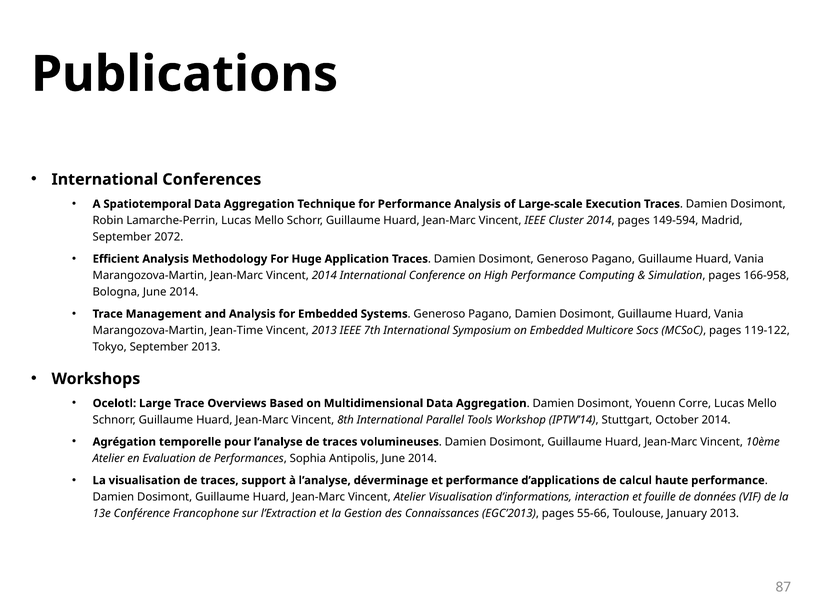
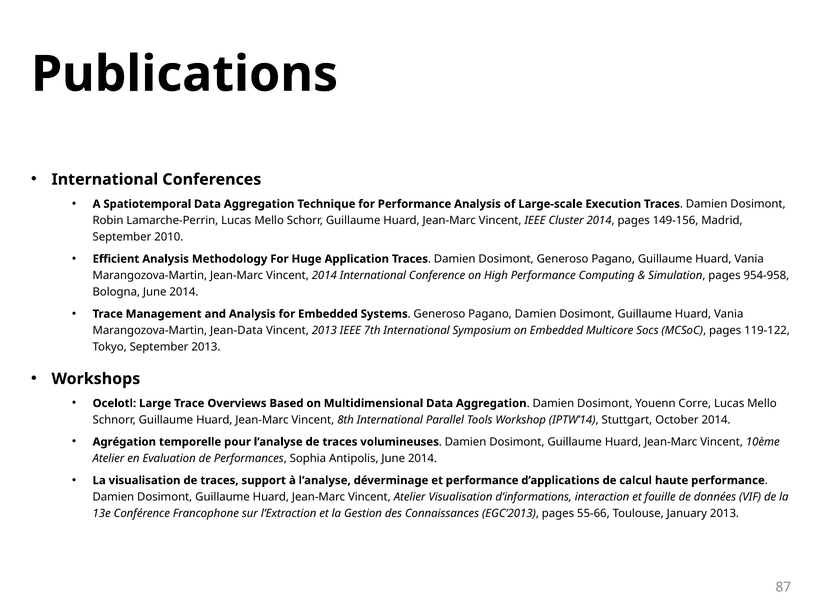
149-594: 149-594 -> 149-156 (676, 220)
2072: 2072 -> 2010 (169, 237)
166-958: 166-958 -> 954-958 (766, 275)
Jean-Time: Jean-Time -> Jean-Data (237, 330)
